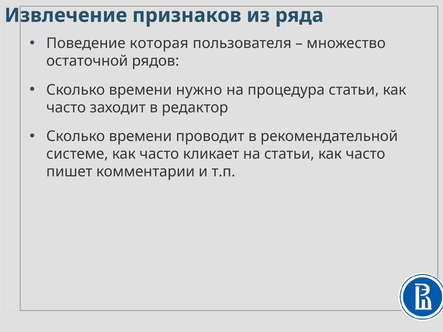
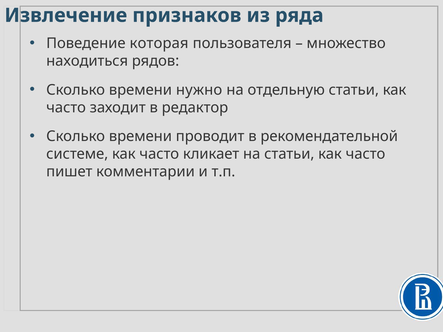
остаточной: остаточной -> находиться (87, 61)
процедура: процедура -> отдельную (286, 90)
